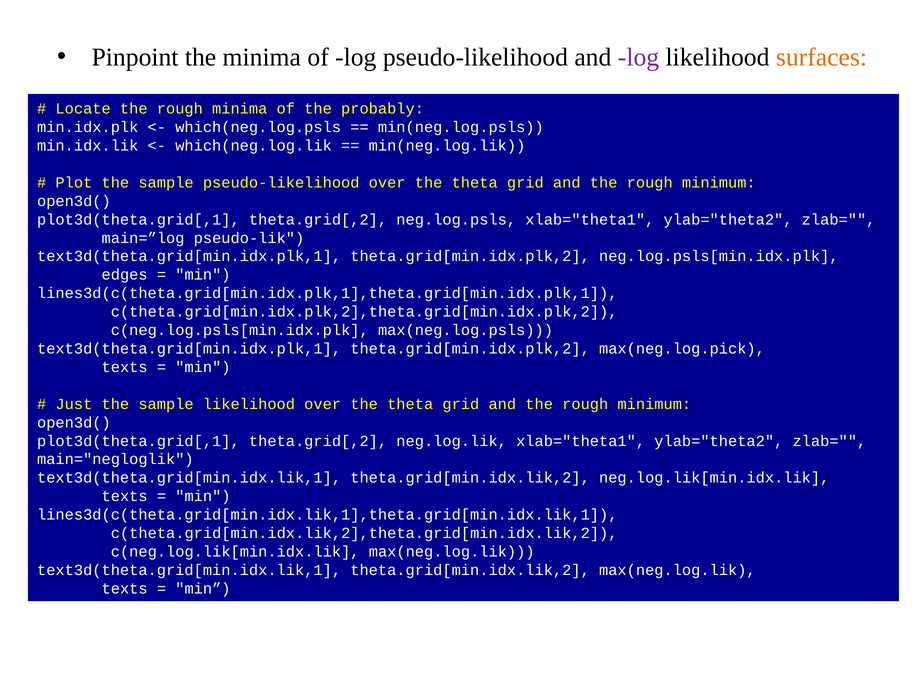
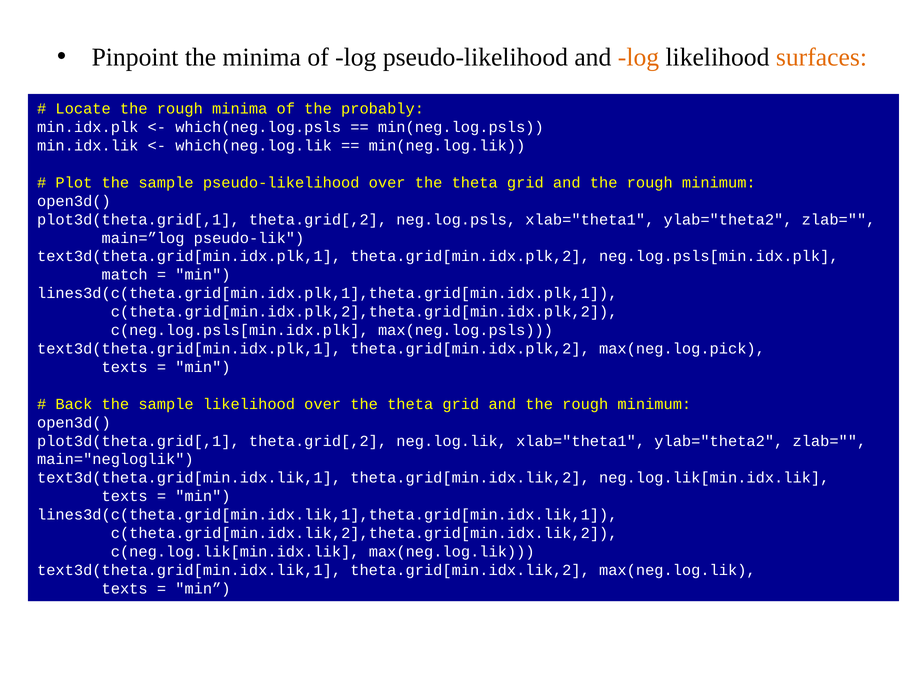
log colour: purple -> orange (638, 57)
edges: edges -> match (125, 275)
Just: Just -> Back (74, 404)
